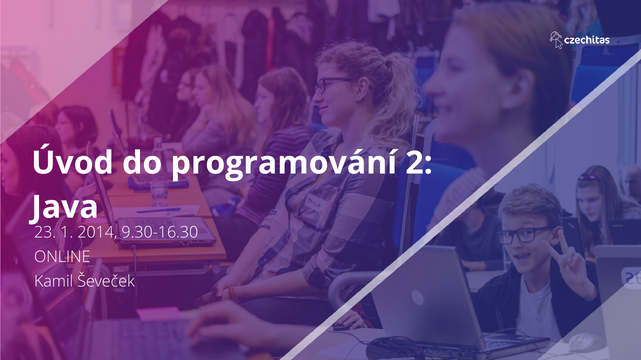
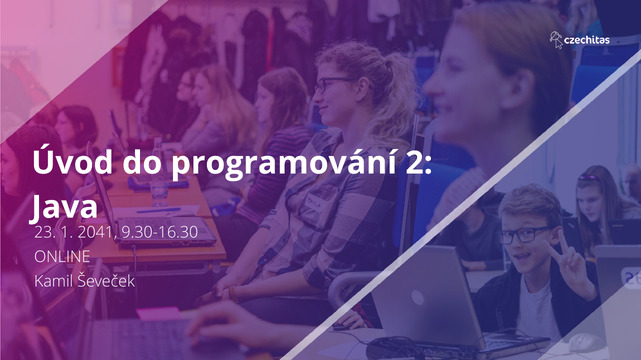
2014: 2014 -> 2041 (97, 233)
